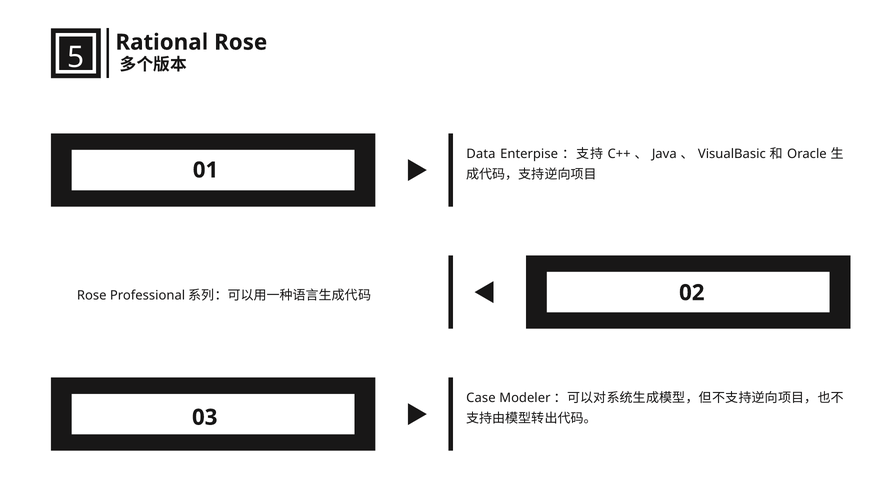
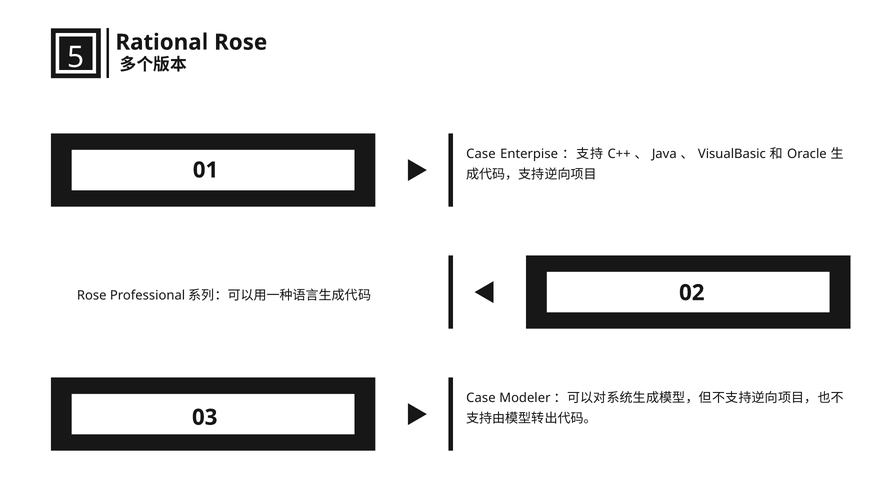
Data: Data -> Case (481, 154)
